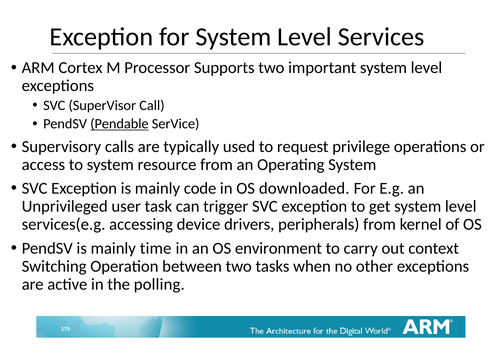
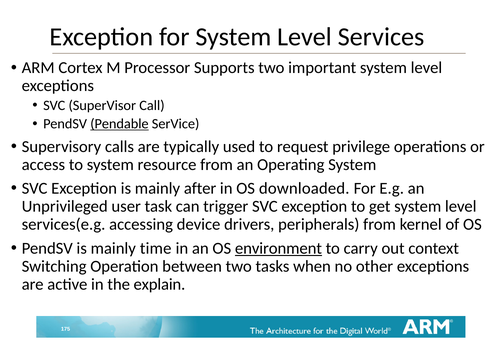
code: code -> after (200, 189)
environment underline: none -> present (278, 249)
polling: polling -> explain (159, 285)
